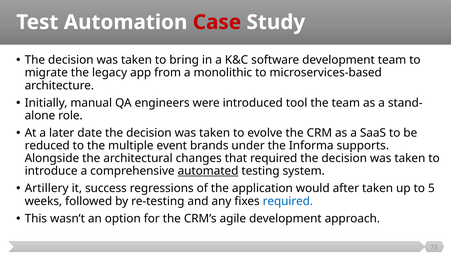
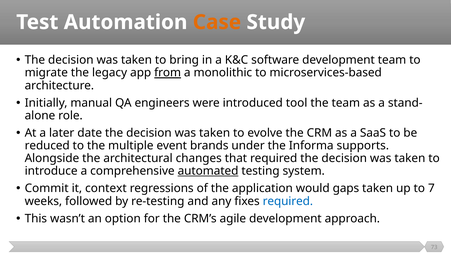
Case colour: red -> orange (217, 22)
from underline: none -> present (168, 73)
Artillery: Artillery -> Commit (47, 188)
success: success -> context (106, 188)
after: after -> gaps (346, 188)
5: 5 -> 7 (431, 188)
